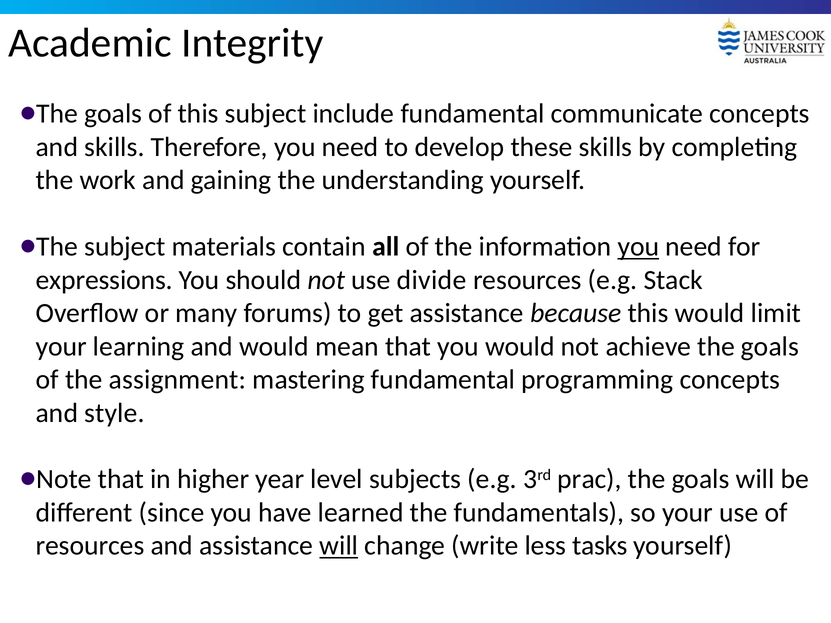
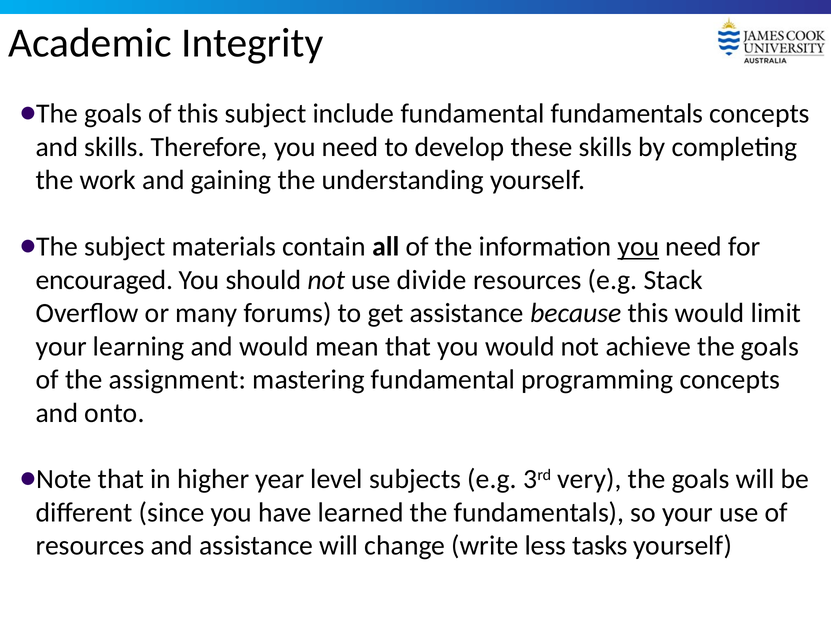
fundamental communicate: communicate -> fundamentals (627, 114)
expressions: expressions -> encouraged (104, 280)
style: style -> onto (114, 413)
prac: prac -> very (589, 480)
will underline: present -> none (339, 546)
